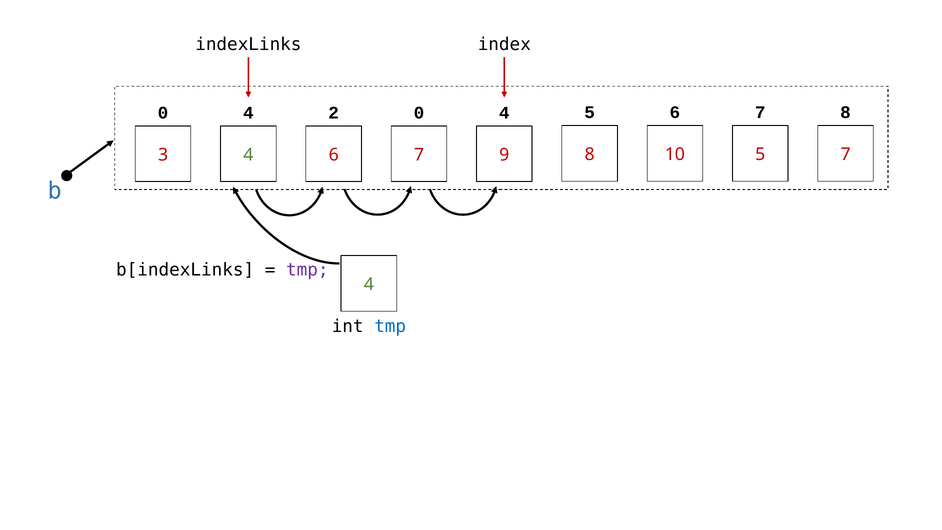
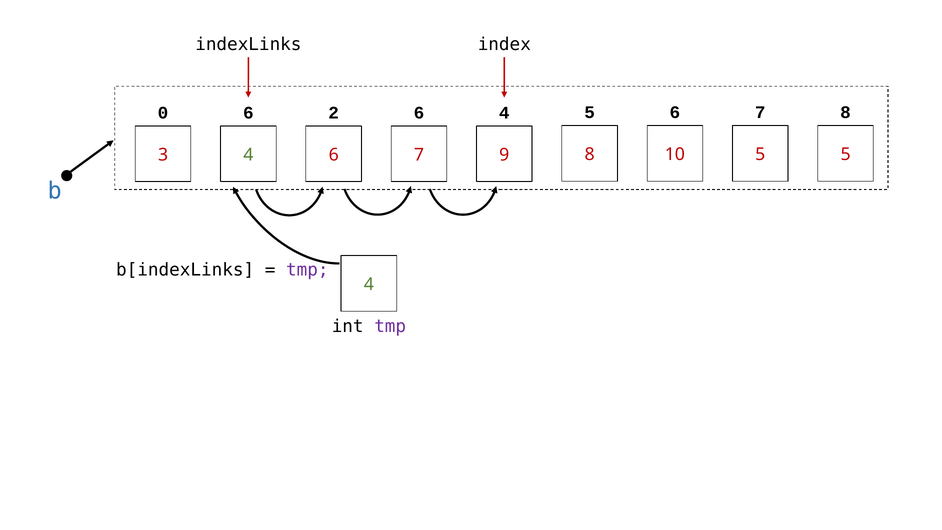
4: 4 -> 6 (248, 113)
2 0: 0 -> 6 (419, 113)
10 5 7: 7 -> 5 (846, 155)
tmp colour: blue -> purple (390, 326)
